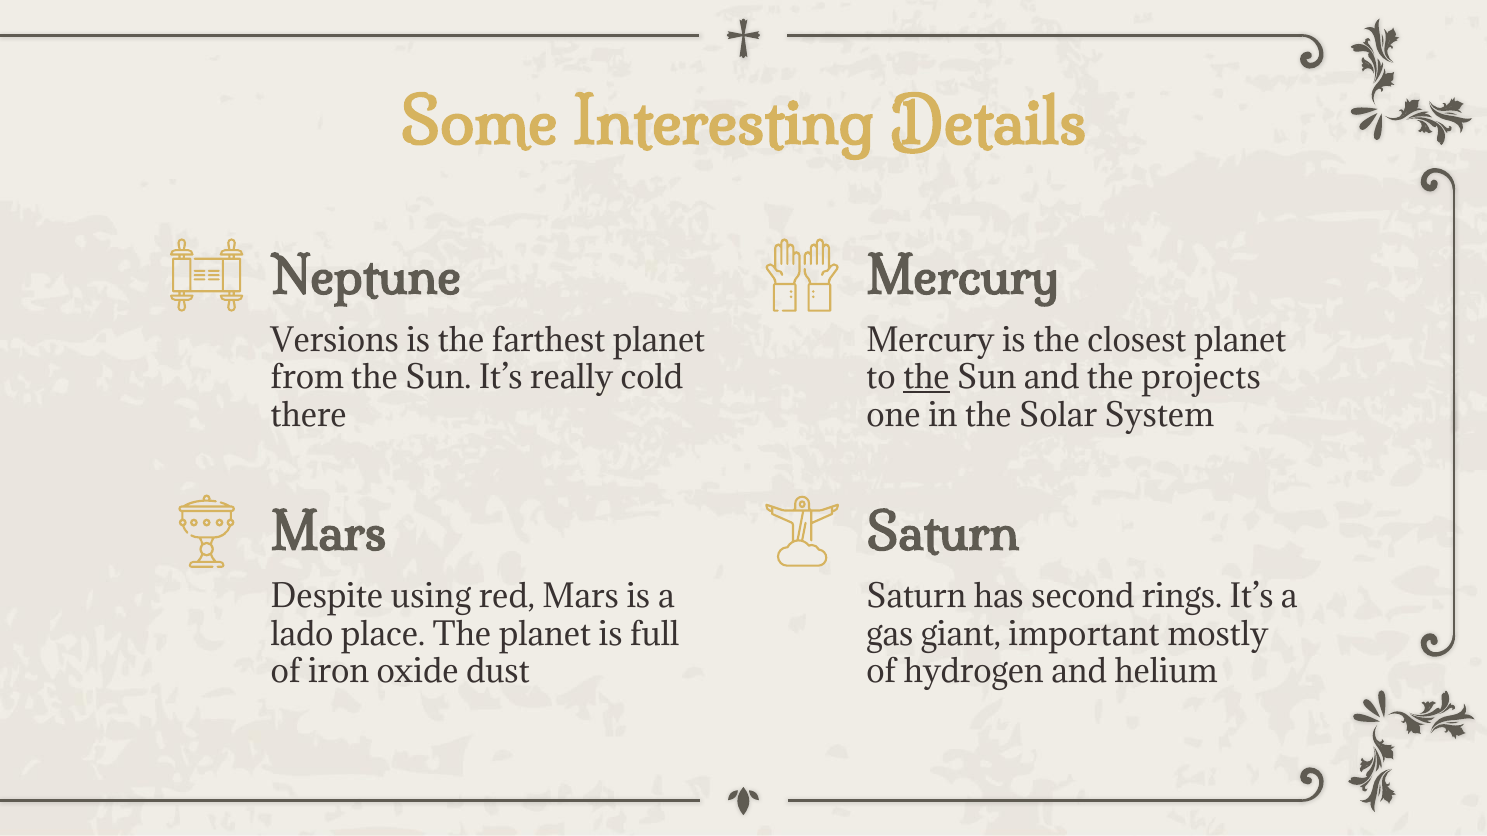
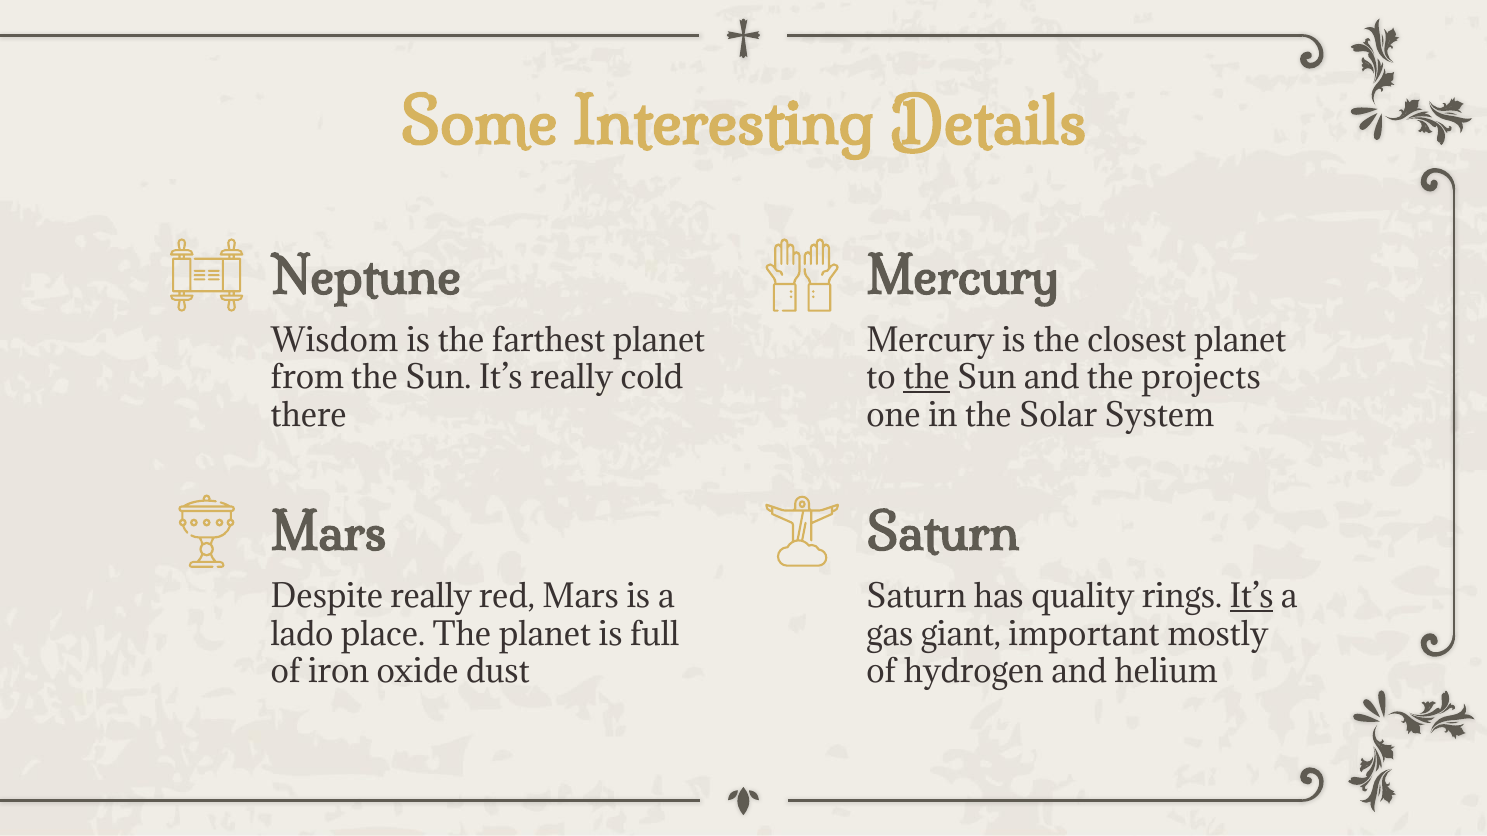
Versions: Versions -> Wisdom (335, 342)
Despite using: using -> really (431, 598)
second: second -> quality (1083, 598)
It’s underline: none -> present (1252, 598)
